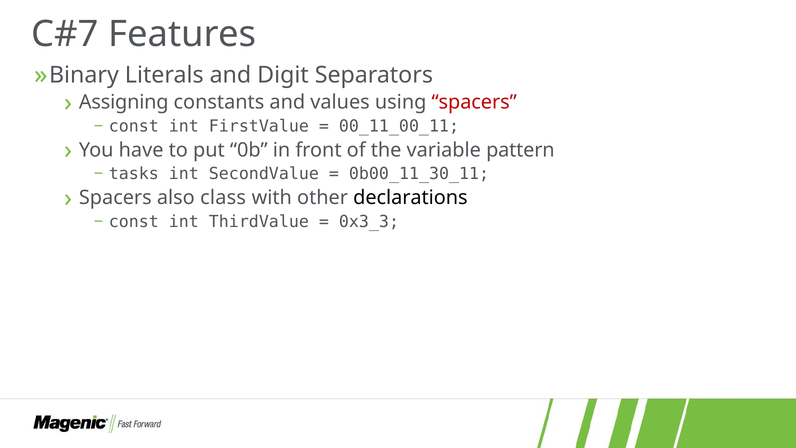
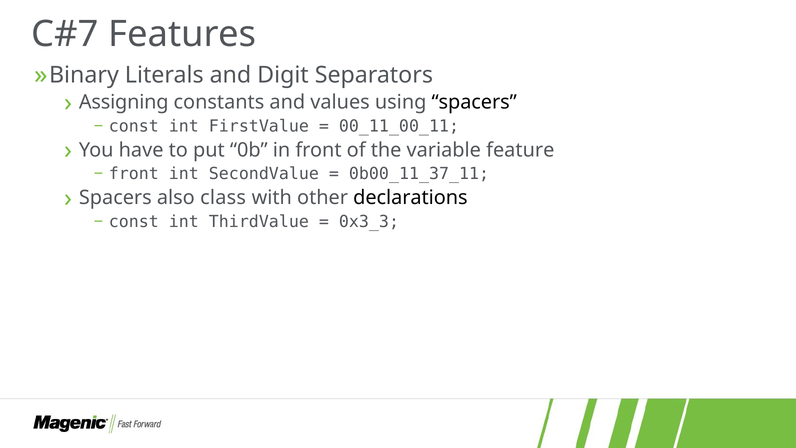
spacers colour: red -> black (474, 102)
pattern: pattern -> feature (520, 150)
tasks: tasks -> front (134, 174)
0b00_11_30_11: 0b00_11_30_11 -> 0b00_11_37_11 (419, 174)
